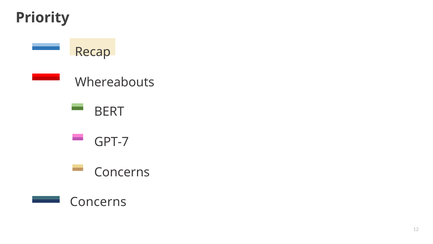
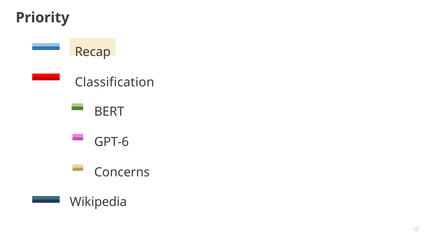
Whereabouts: Whereabouts -> Classification (115, 82)
GPT-7: GPT-7 -> GPT-6 (112, 142)
Concerns: Concerns -> Wikipedia (98, 201)
